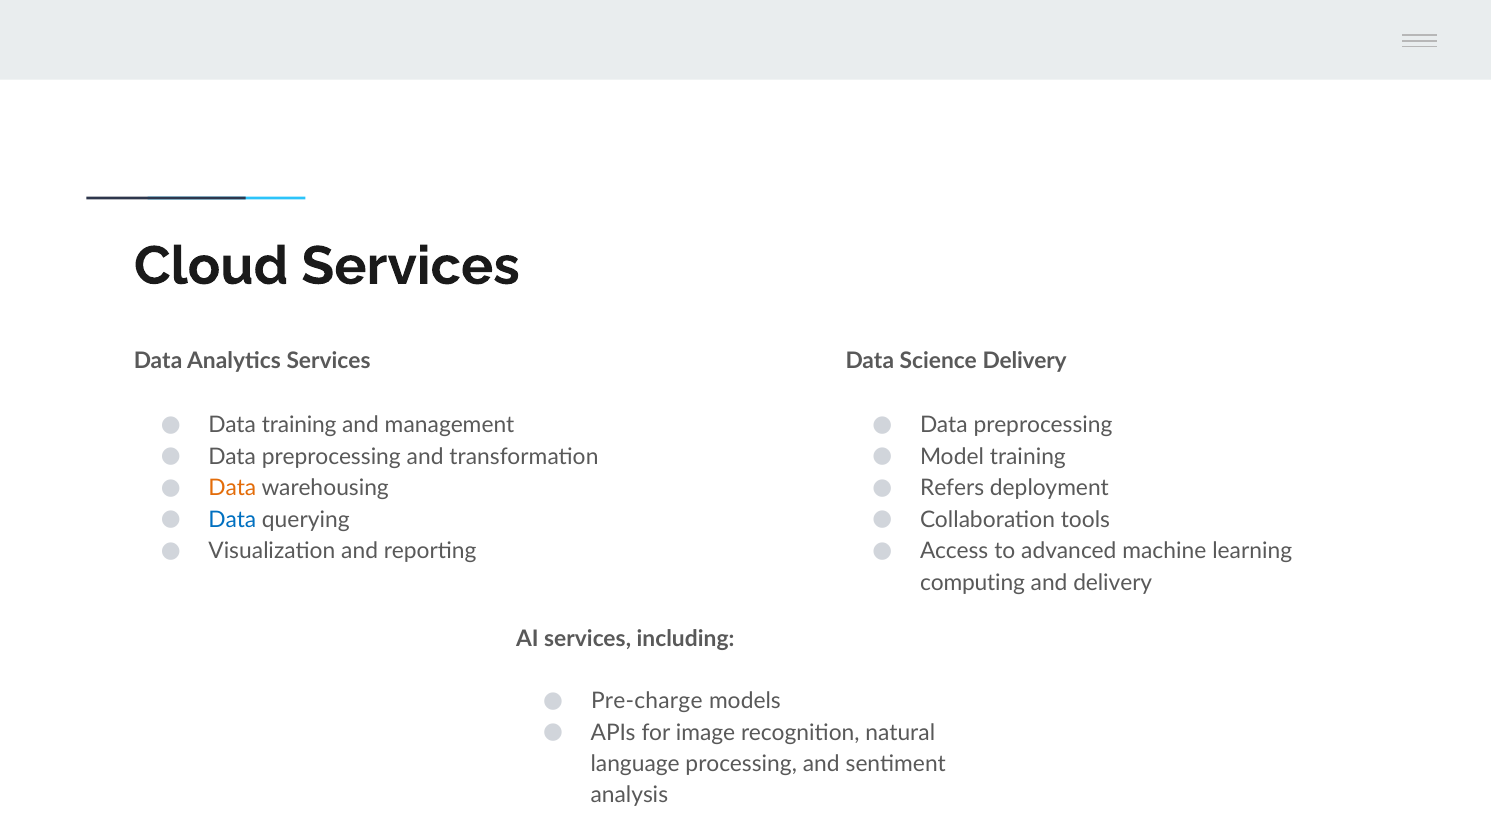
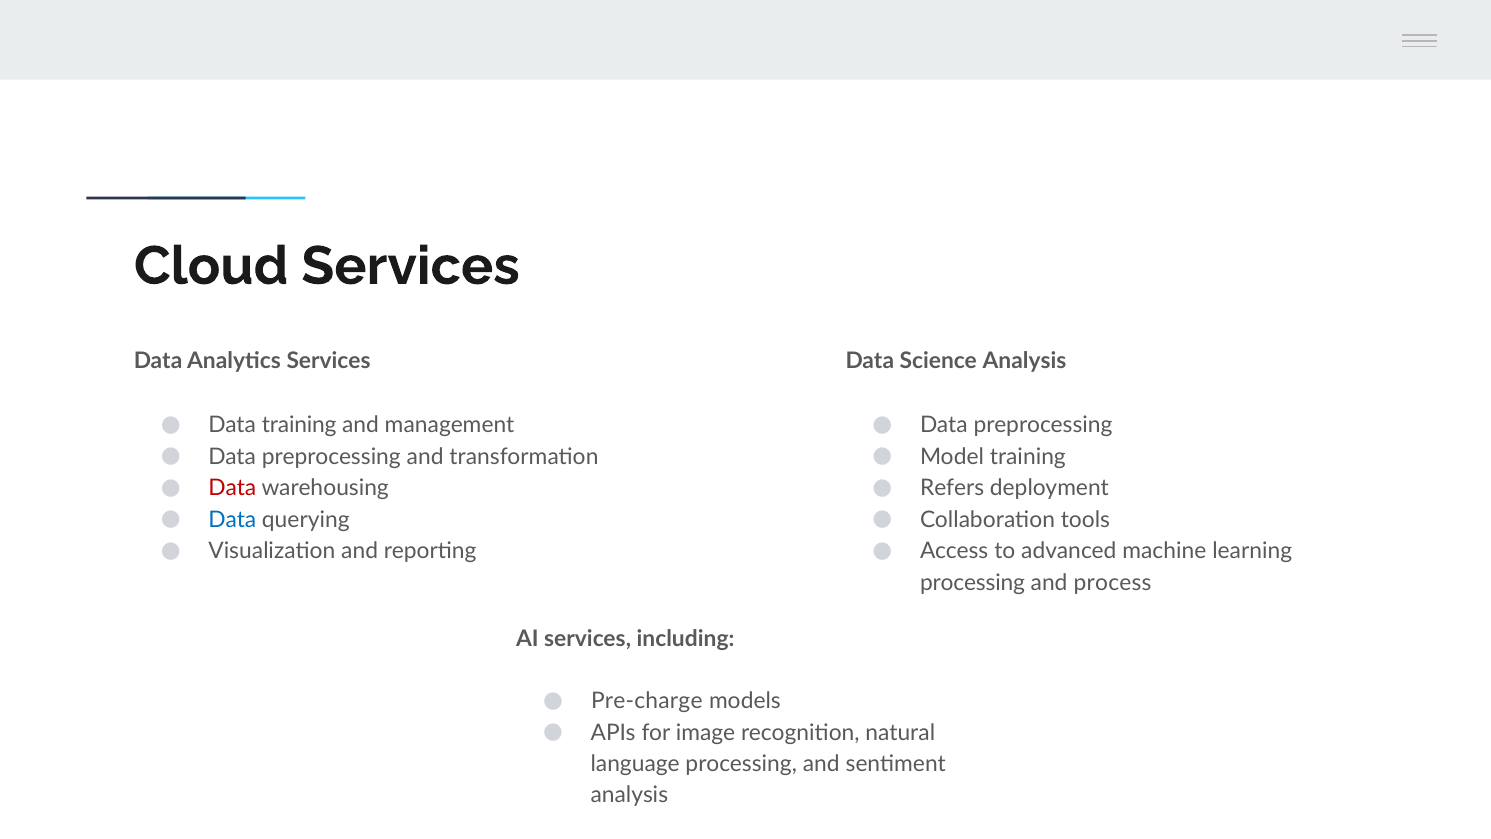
Science Delivery: Delivery -> Analysis (1024, 361)
Data colour: orange -> red (232, 488)
computing: computing -> processing (973, 582)
and delivery: delivery -> process (1113, 582)
